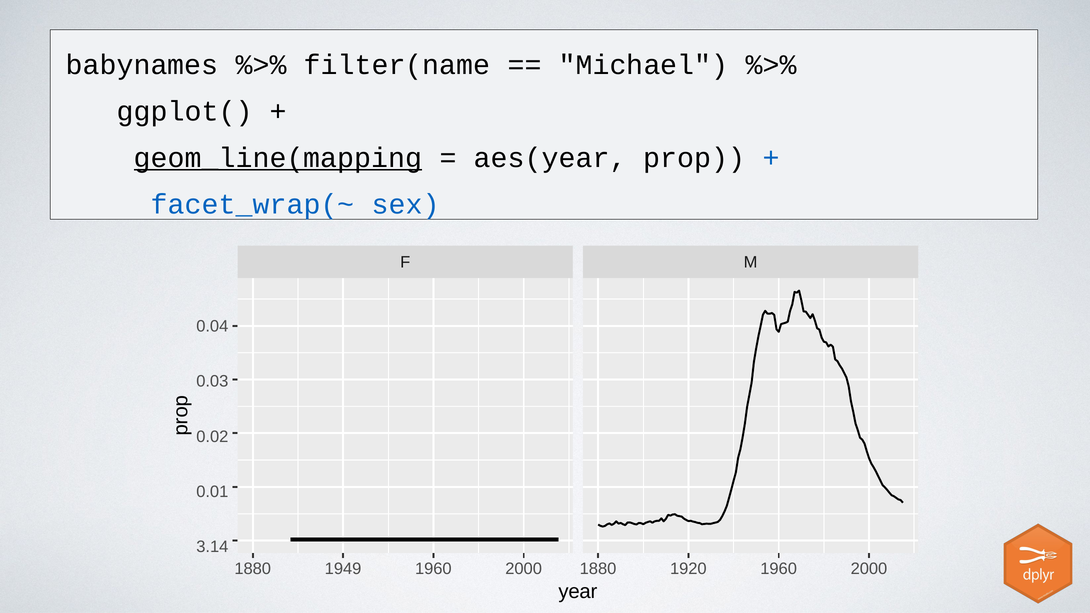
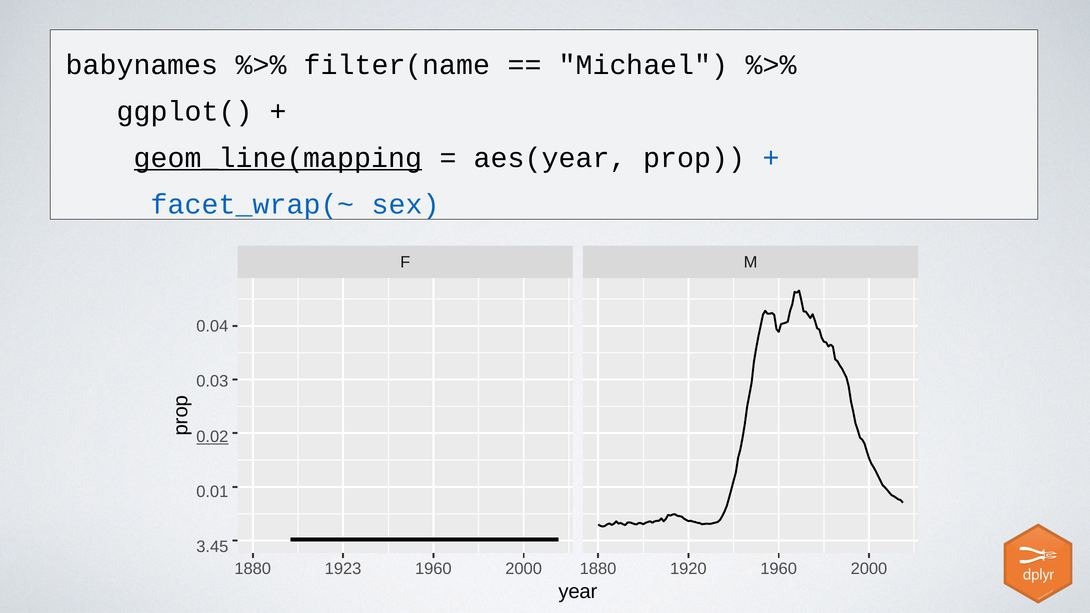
0.02 underline: none -> present (212, 437)
3.14: 3.14 -> 3.45 (212, 547)
1949: 1949 -> 1923 (343, 569)
